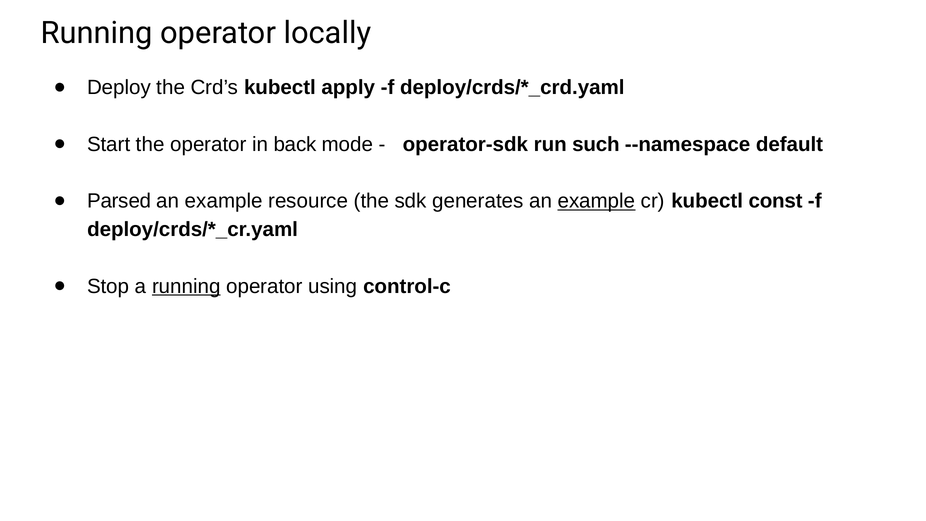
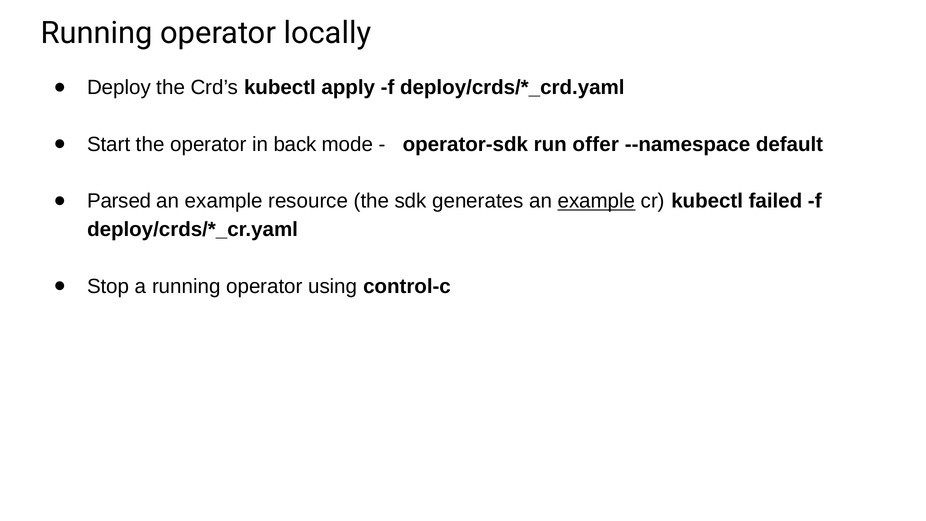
such: such -> offer (596, 144)
const: const -> failed (775, 201)
running underline: present -> none (186, 286)
